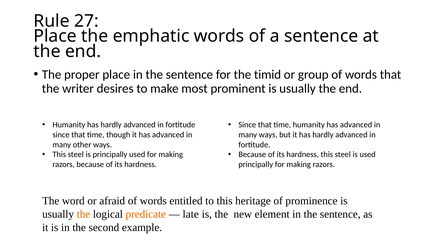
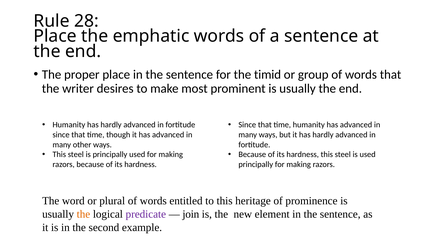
27: 27 -> 28 (86, 21)
afraid: afraid -> plural (112, 201)
predicate colour: orange -> purple (146, 214)
late: late -> join (191, 214)
